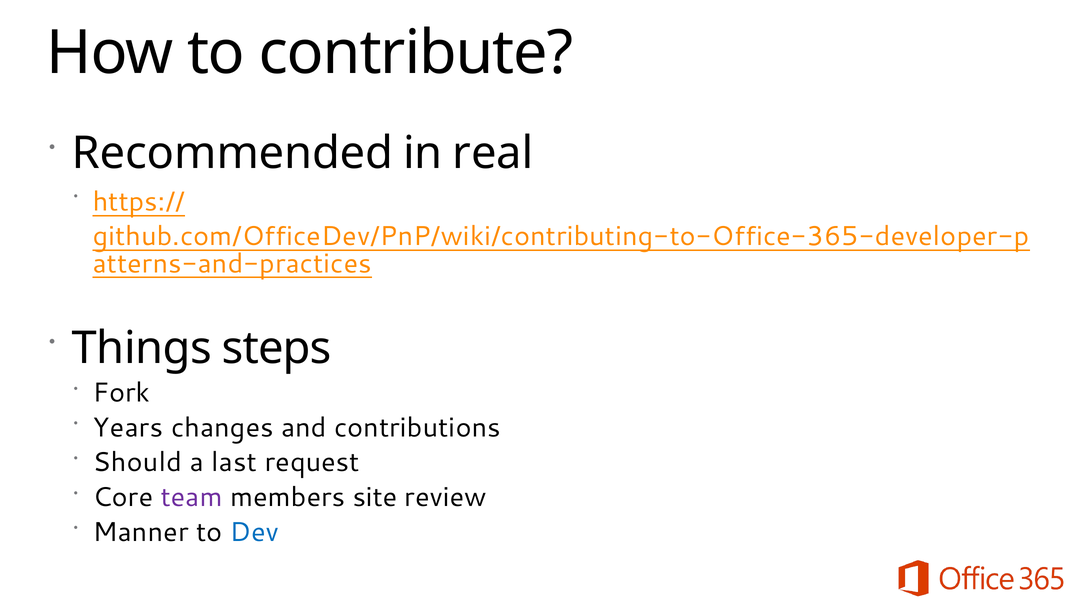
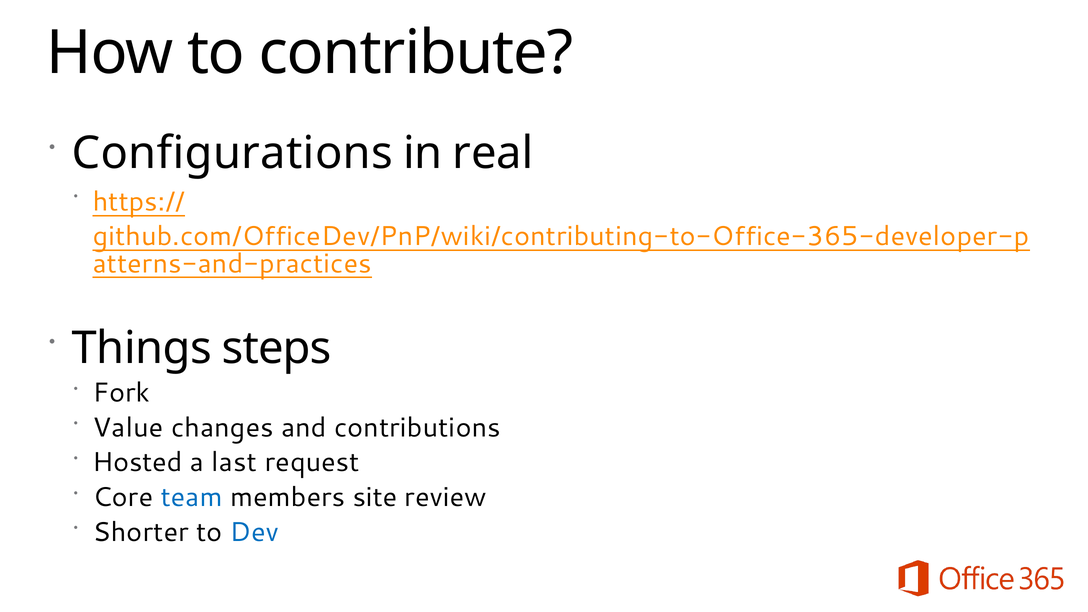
Recommended: Recommended -> Configurations (232, 153)
Years: Years -> Value (128, 428)
Should: Should -> Hosted (137, 463)
team colour: purple -> blue (192, 497)
Manner: Manner -> Shorter (141, 532)
